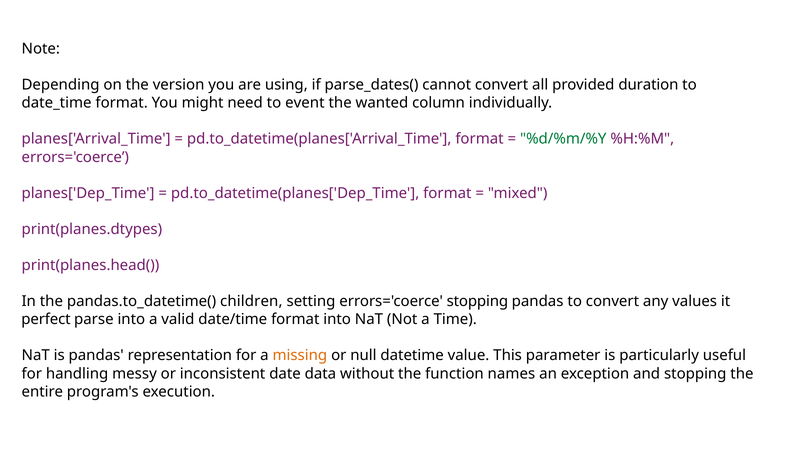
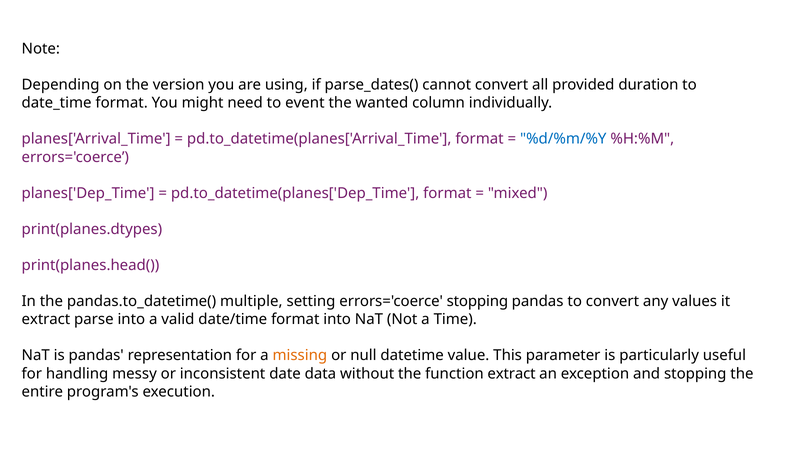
%d/%m/%Y colour: green -> blue (563, 139)
children: children -> multiple (251, 301)
perfect: perfect -> extract (46, 319)
function names: names -> extract (512, 373)
